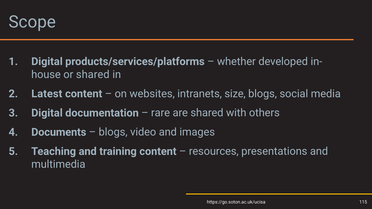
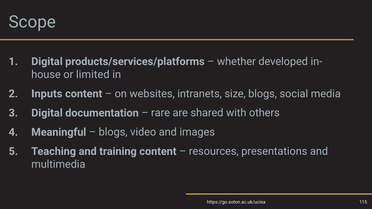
or shared: shared -> limited (93, 75)
Latest: Latest -> Inputs (47, 94)
Documents: Documents -> Meaningful (59, 132)
